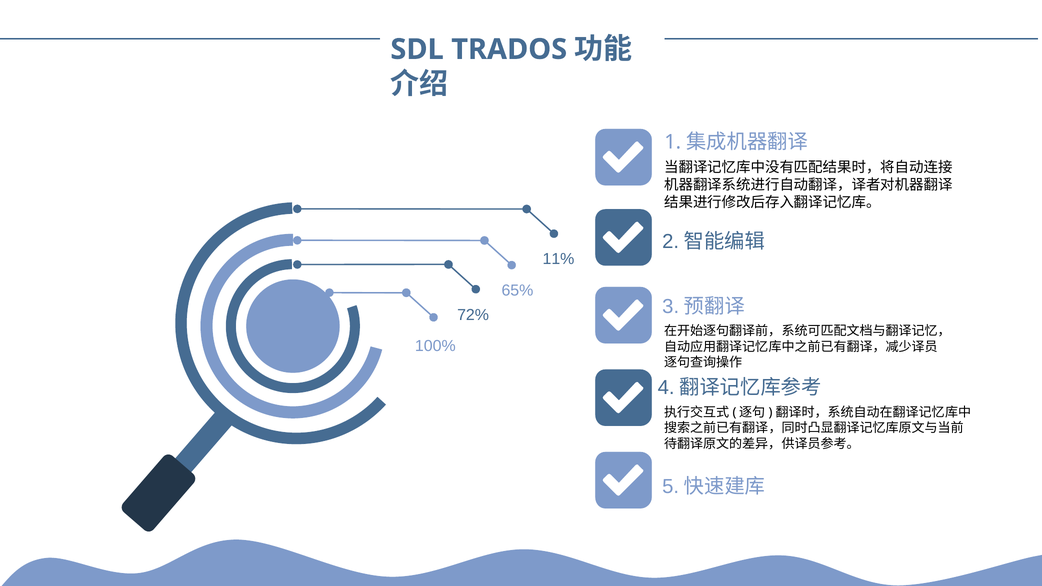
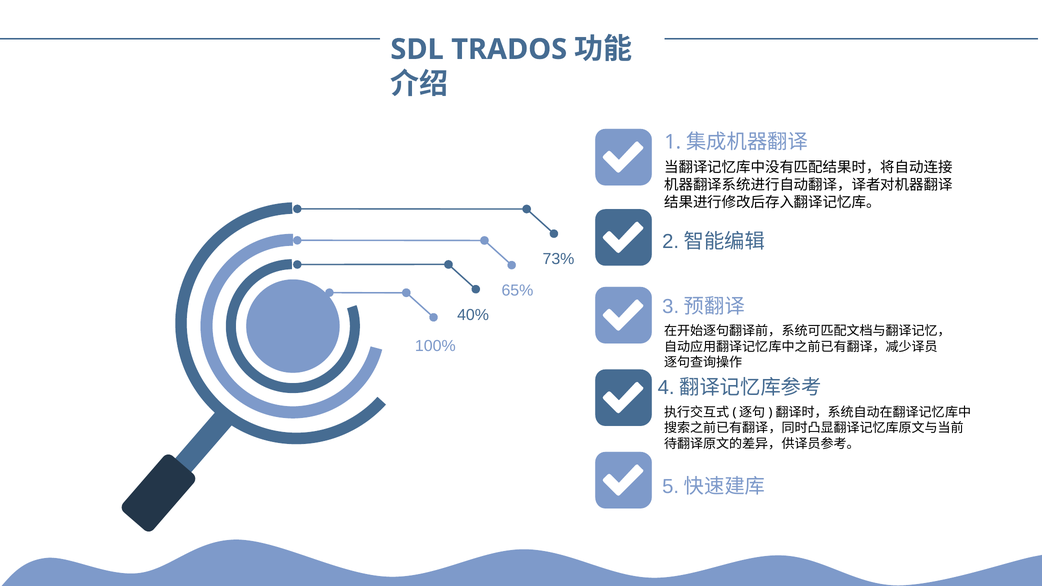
11%: 11% -> 73% (558, 259)
72%: 72% -> 40% (473, 315)
